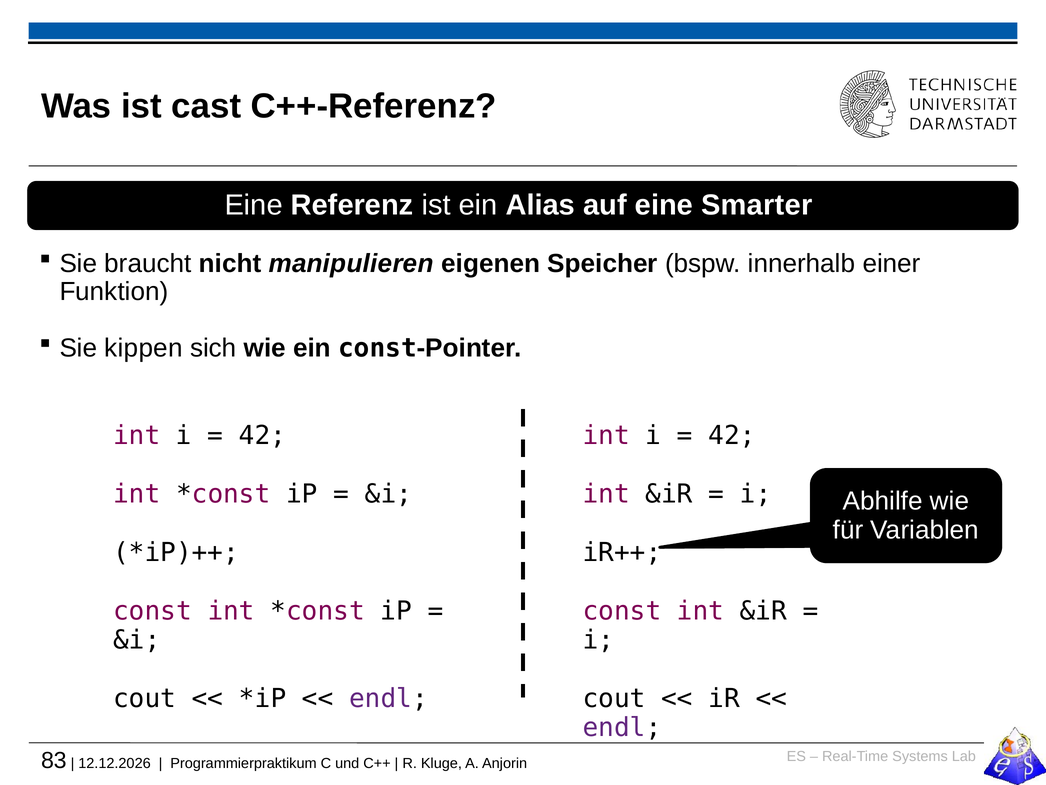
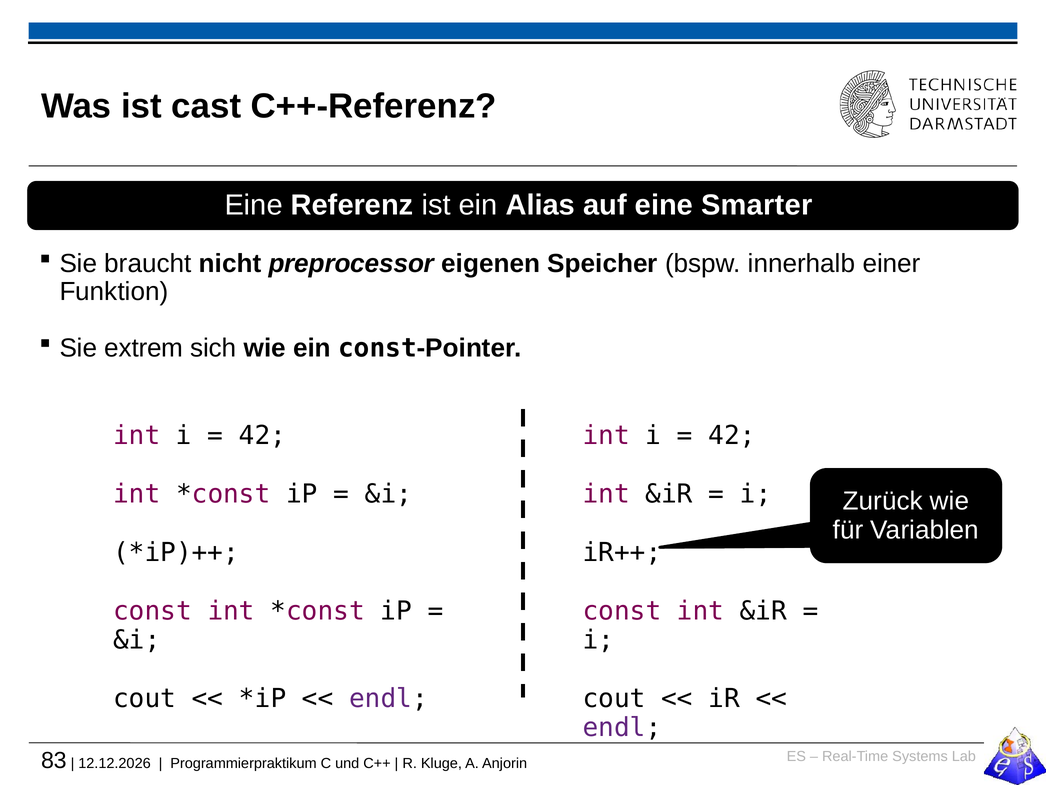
manipulieren: manipulieren -> preprocessor (351, 263)
kippen: kippen -> extrem (144, 348)
Abhilfe: Abhilfe -> Zurück (883, 501)
